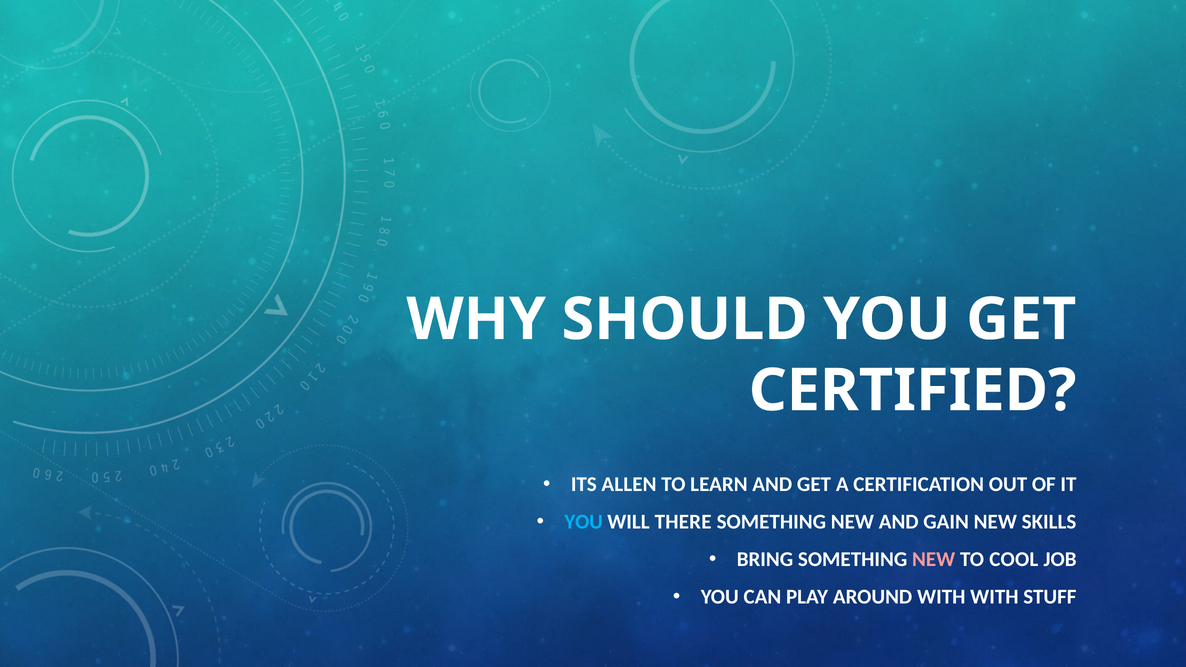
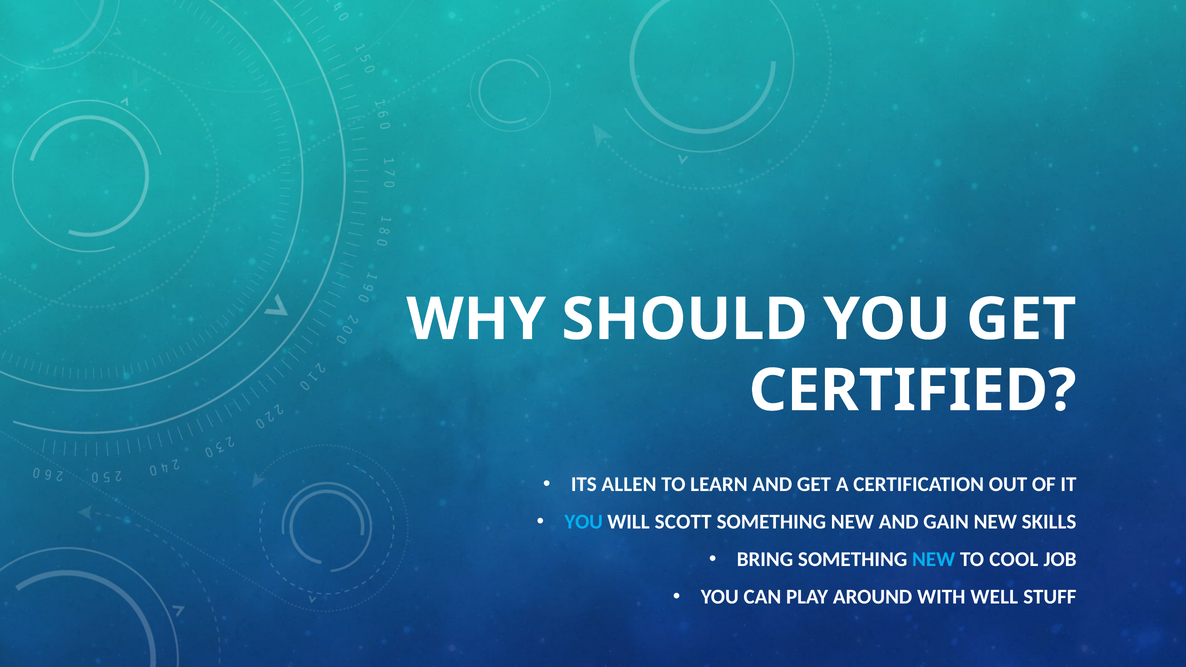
THERE: THERE -> SCOTT (683, 522)
NEW colour: pink -> light blue (934, 560)
WITH WITH: WITH -> WELL (994, 597)
